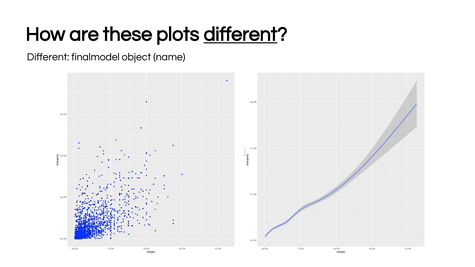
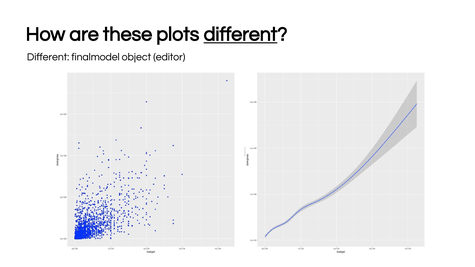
name: name -> editor (169, 57)
